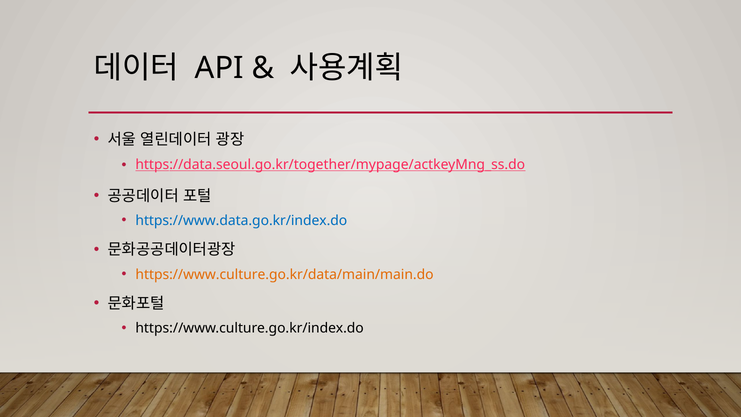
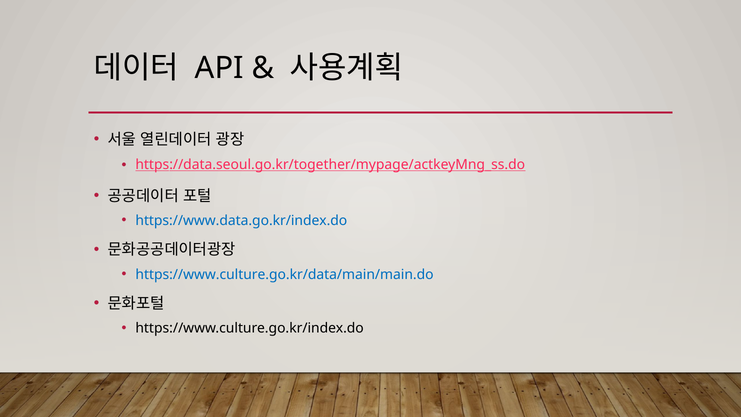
https://www.culture.go.kr/data/main/main.do colour: orange -> blue (285, 274)
